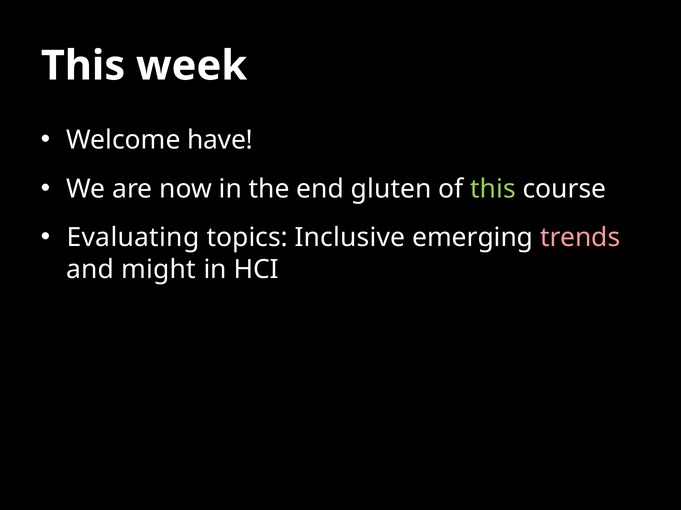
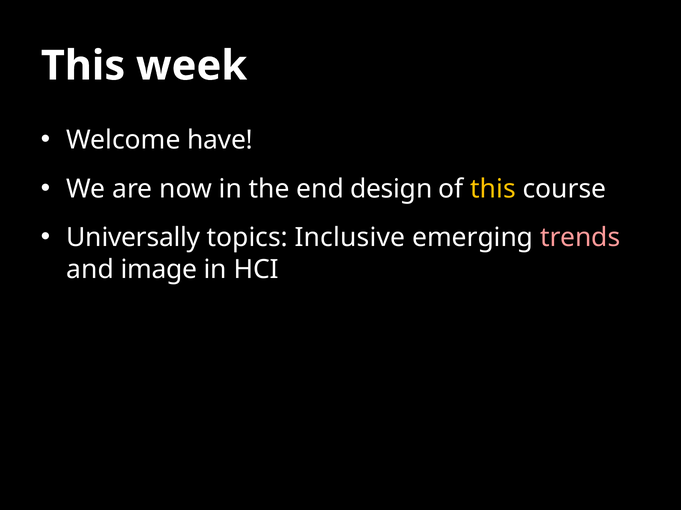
gluten: gluten -> design (391, 189)
this colour: light green -> yellow (493, 189)
Evaluating: Evaluating -> Universally (133, 238)
might: might -> image (159, 270)
